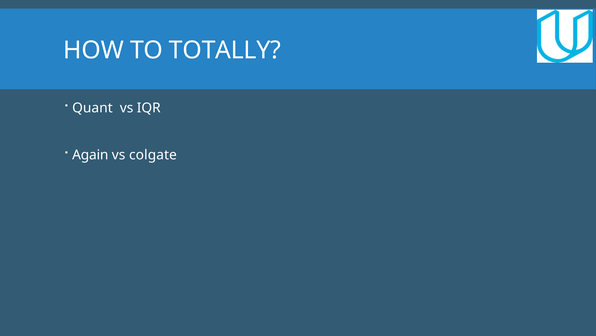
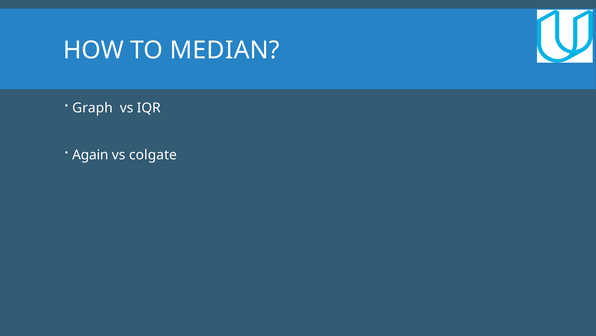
TOTALLY: TOTALLY -> MEDIAN (225, 50)
Quant: Quant -> Graph (92, 108)
